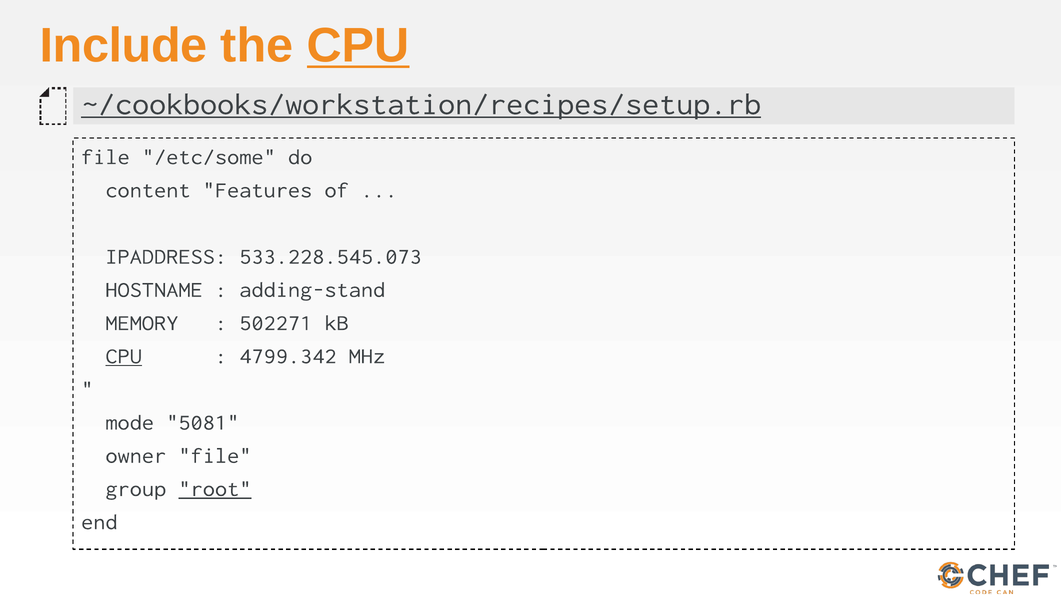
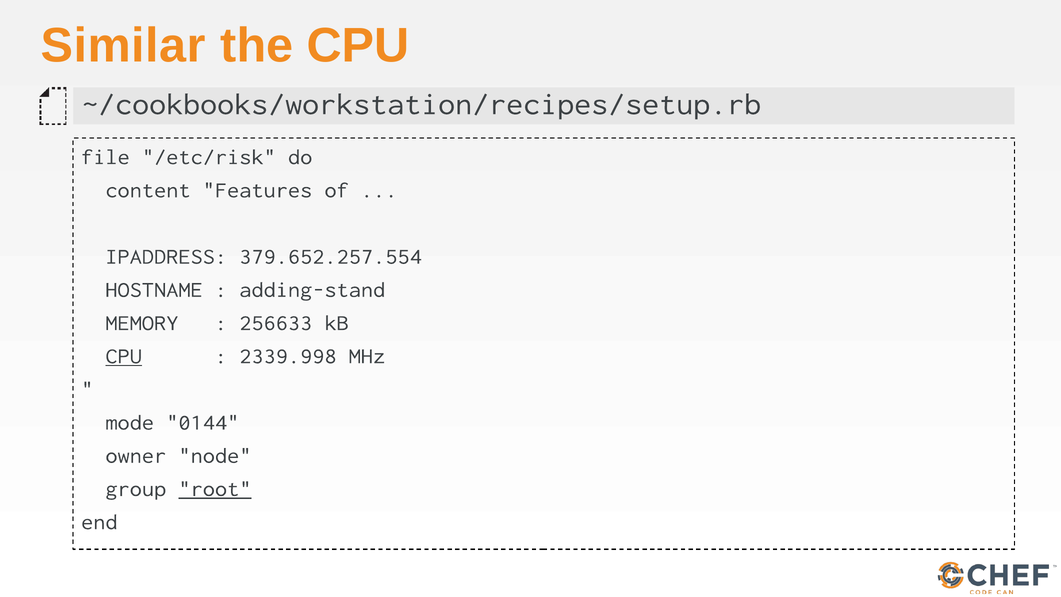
Include: Include -> Similar (123, 46)
CPU underline: present -> none (358, 46)
~/cookbooks/workstation/recipes/setup.rb underline: present -> none (421, 104)
/etc/some: /etc/some -> /etc/risk (209, 157)
533.228.545.073: 533.228.545.073 -> 379.652.257.554 (331, 256)
502271: 502271 -> 256633 (276, 323)
4799.342: 4799.342 -> 2339.998 (288, 356)
5081: 5081 -> 0144 (203, 422)
owner file: file -> node (215, 455)
